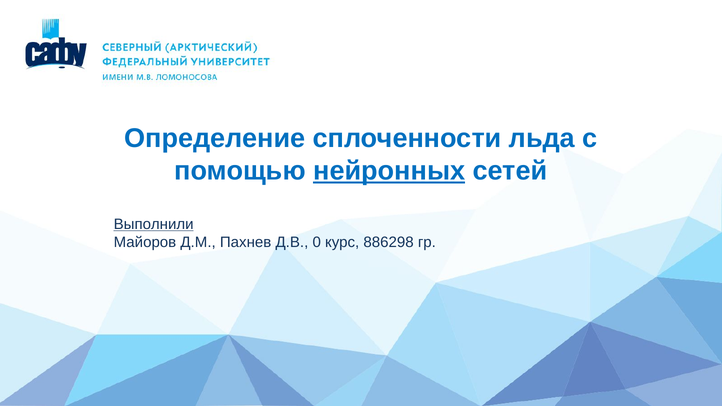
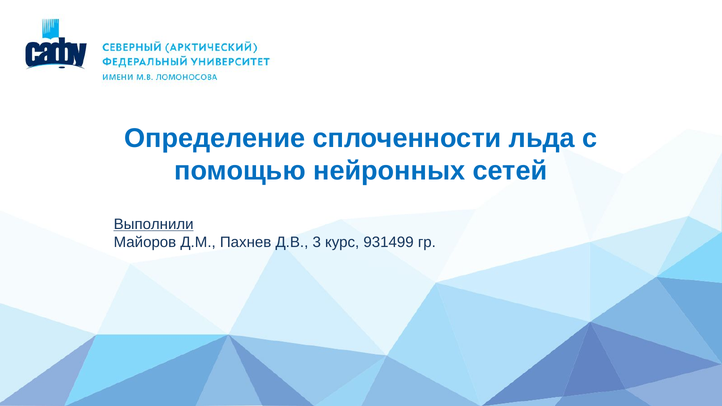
нейронных underline: present -> none (389, 171)
0: 0 -> 3 (317, 242)
886298: 886298 -> 931499 (389, 242)
